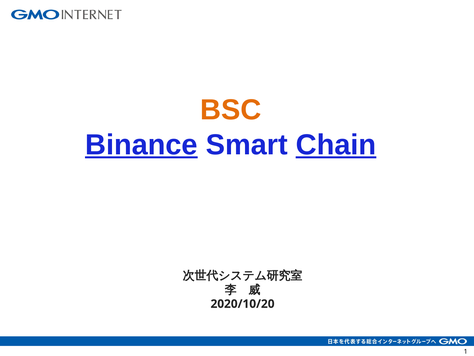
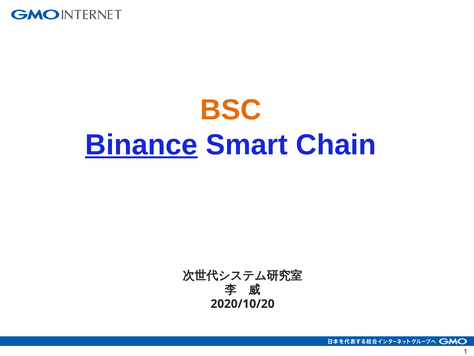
Chain underline: present -> none (336, 145)
